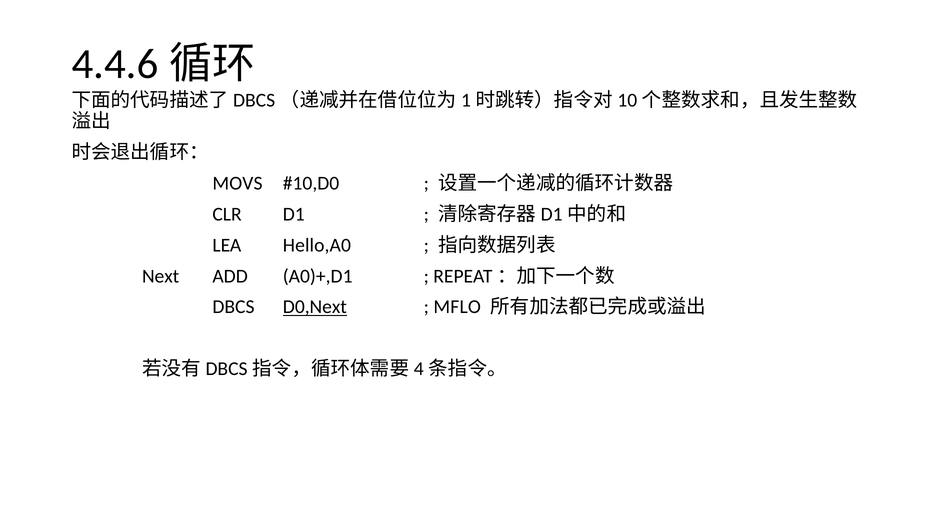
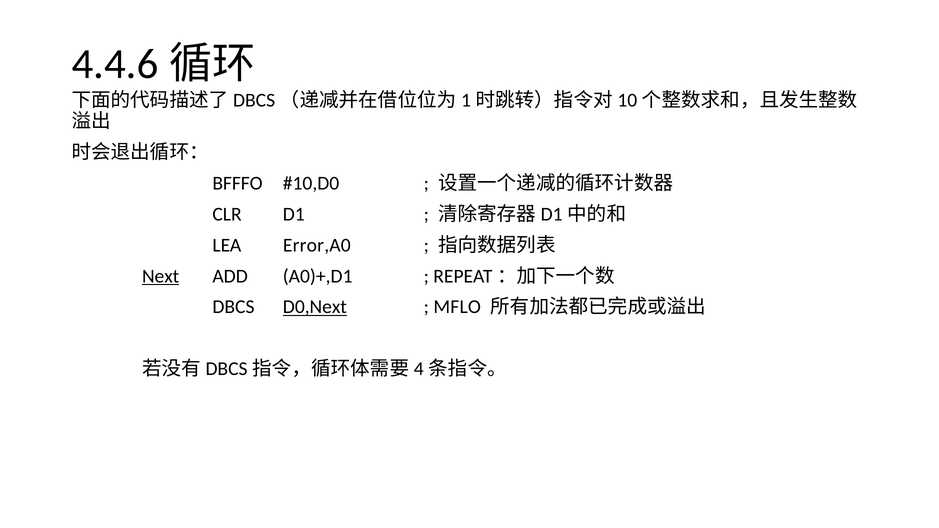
MOVS: MOVS -> BFFFO (238, 183)
Hello,A0: Hello,A0 -> Error,A0 (317, 245)
Next underline: none -> present (161, 276)
